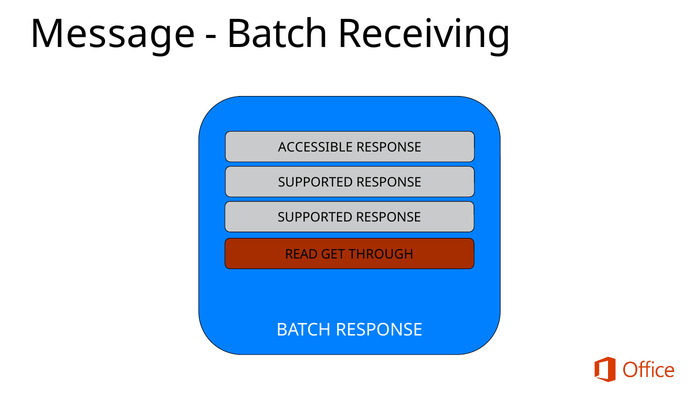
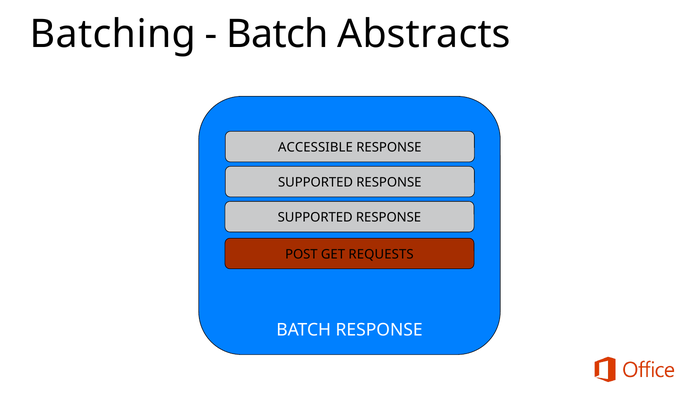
Message: Message -> Batching (113, 34)
Receiving: Receiving -> Abstracts (424, 34)
READ: READ -> POST (301, 254)
THROUGH: THROUGH -> REQUESTS (381, 254)
